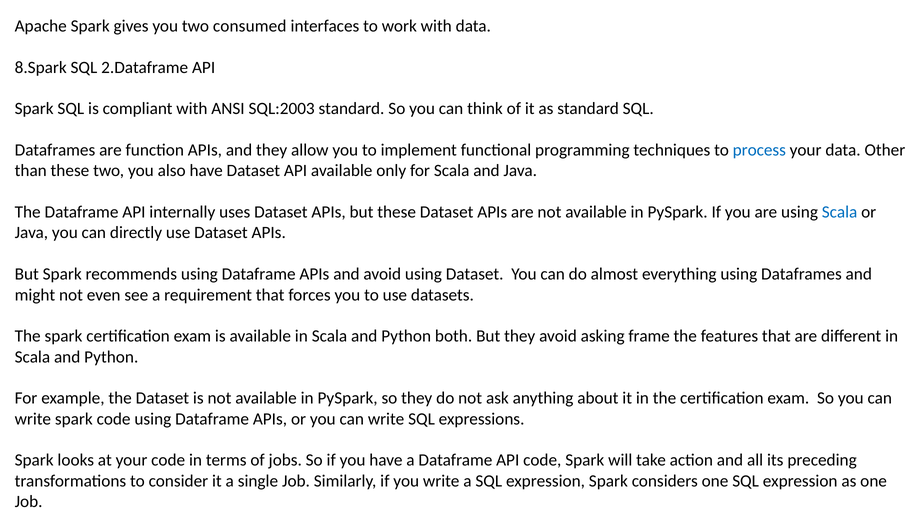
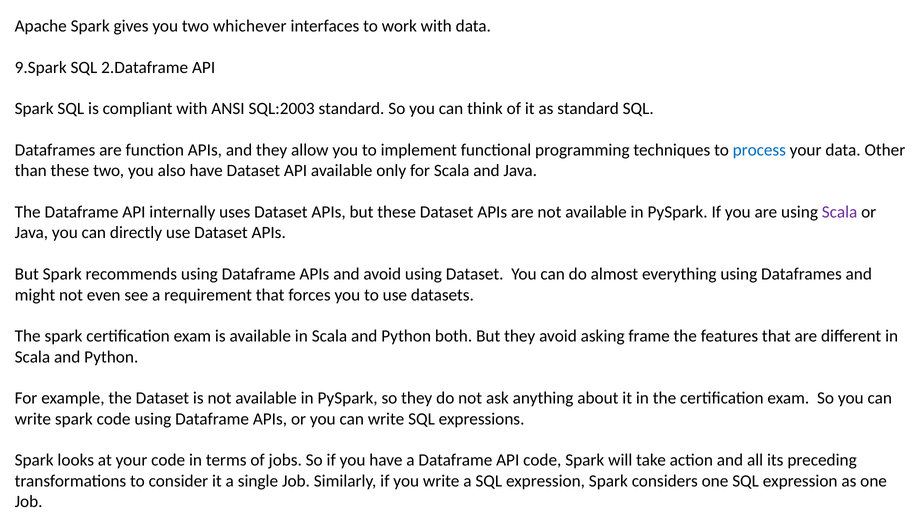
consumed: consumed -> whichever (250, 26)
8.Spark: 8.Spark -> 9.Spark (41, 67)
Scala colour: blue -> purple (840, 212)
